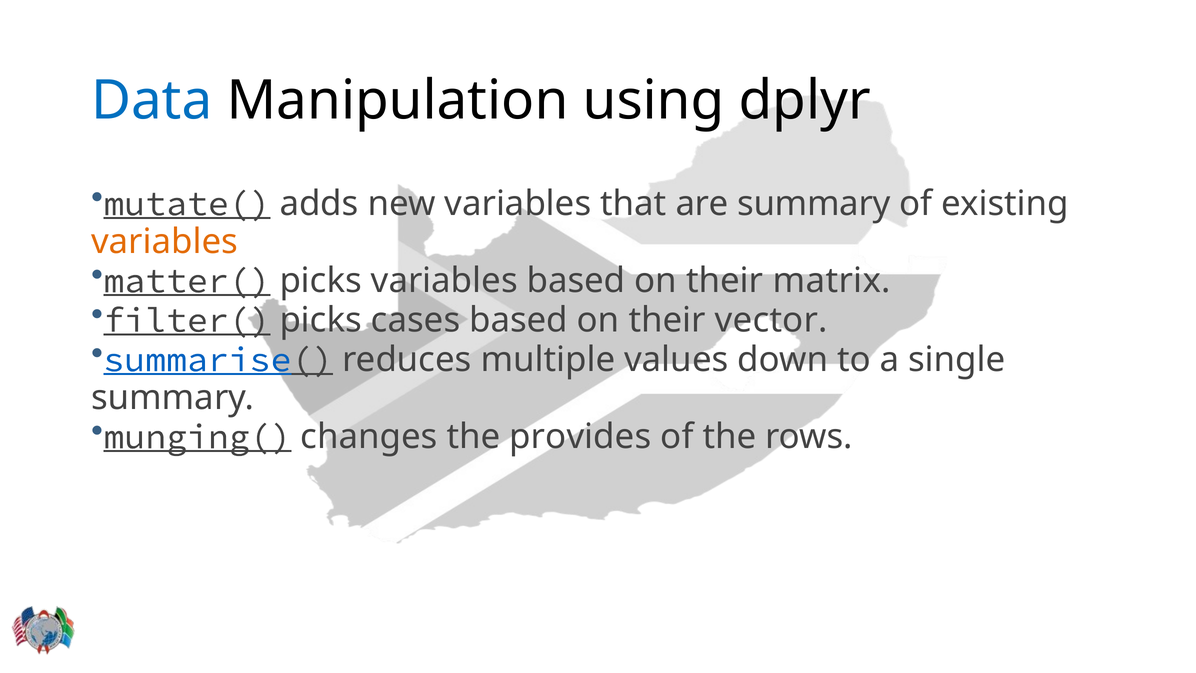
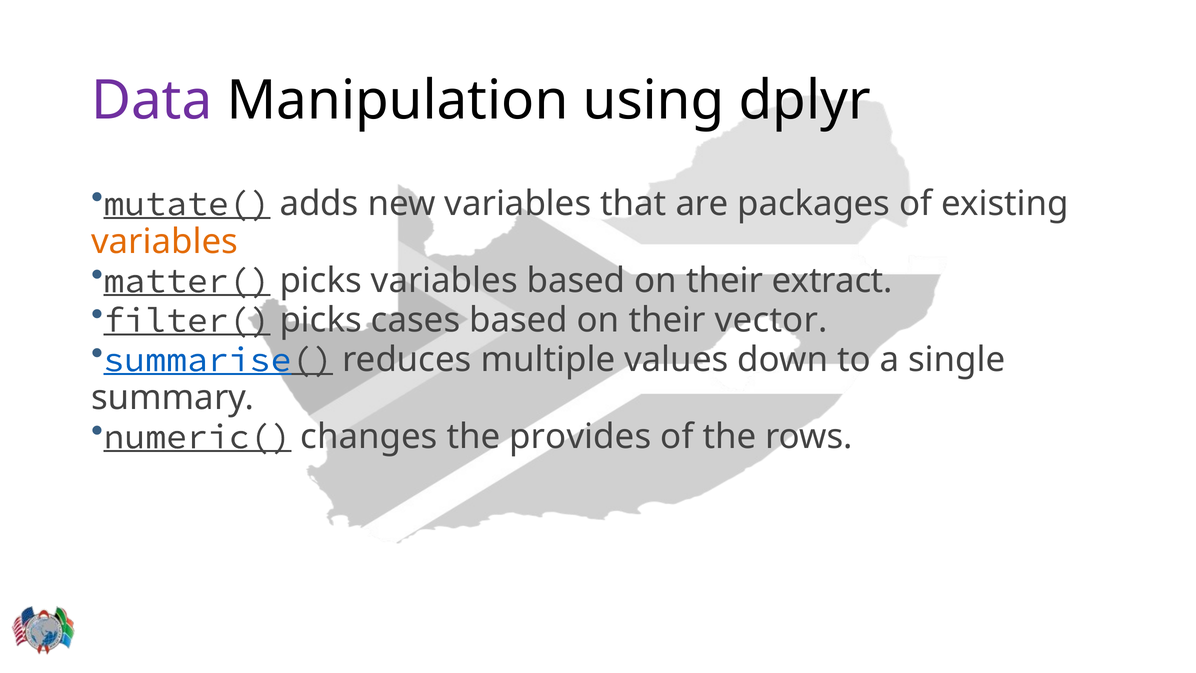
Data colour: blue -> purple (152, 100)
are summary: summary -> packages (814, 204)
matrix: matrix -> extract (832, 281)
munging(: munging( -> numeric( (197, 437)
